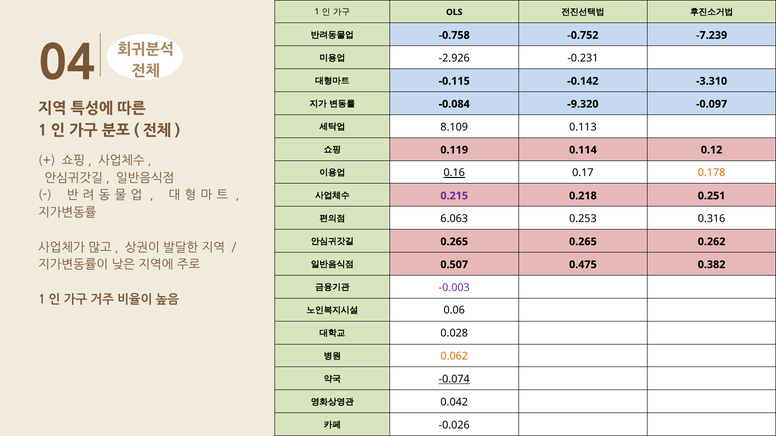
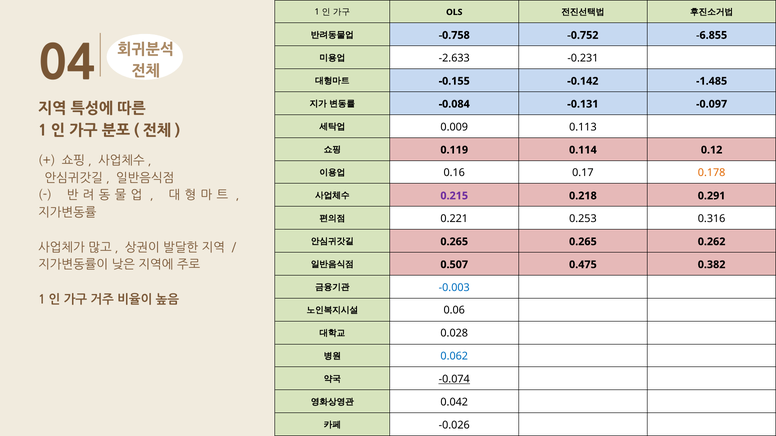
-7.239: -7.239 -> -6.855 (712, 35)
-2.926: -2.926 -> -2.633 (454, 58)
-0.115: -0.115 -> -0.155 (454, 81)
-3.310: -3.310 -> -1.485 (712, 81)
-9.320: -9.320 -> -0.131 (583, 104)
8.109: 8.109 -> 0.009 (454, 127)
0.16 underline: present -> none (454, 173)
0.251: 0.251 -> 0.291 (712, 196)
6.063: 6.063 -> 0.221 (454, 219)
-0.003 colour: purple -> blue (454, 288)
0.062 colour: orange -> blue (454, 357)
